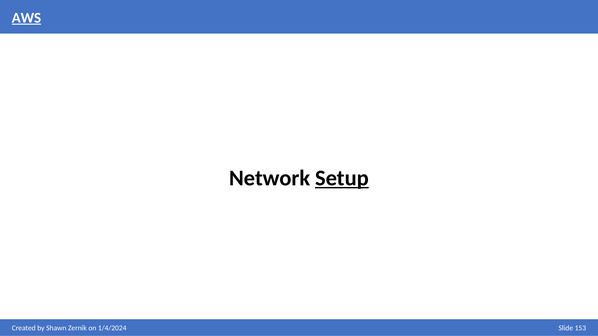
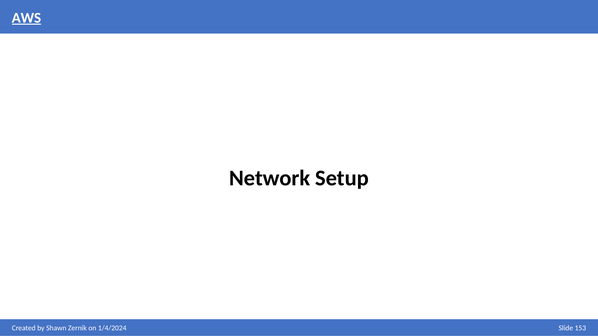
Setup underline: present -> none (342, 178)
